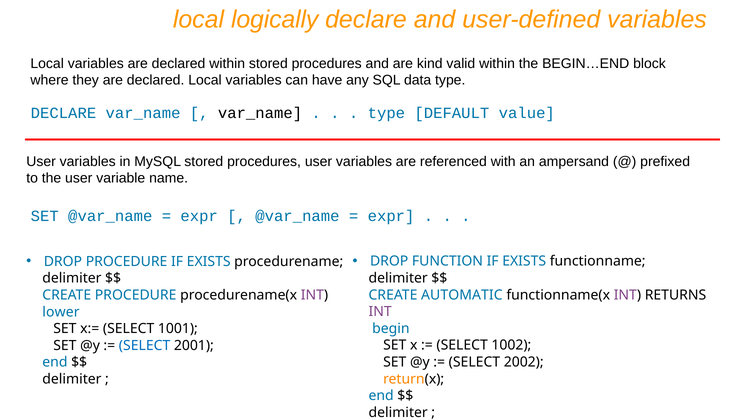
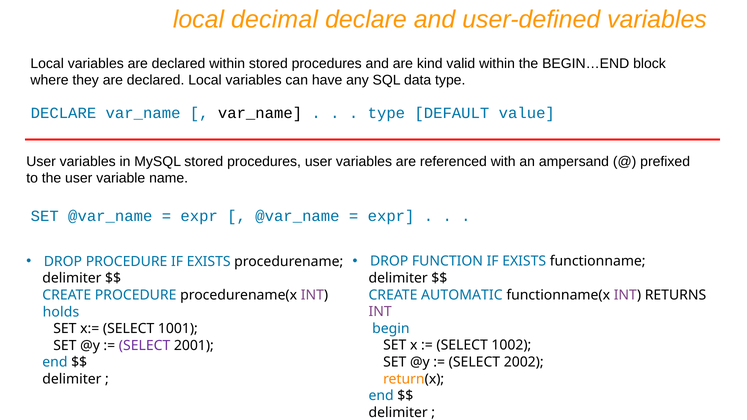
logically: logically -> decimal (275, 19)
lower: lower -> holds (61, 312)
SELECT colour: blue -> purple (145, 346)
